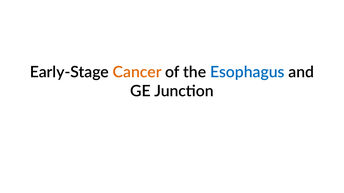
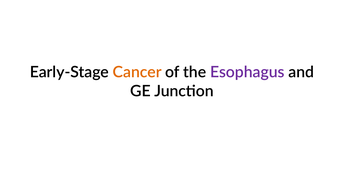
Esophagus colour: blue -> purple (247, 72)
